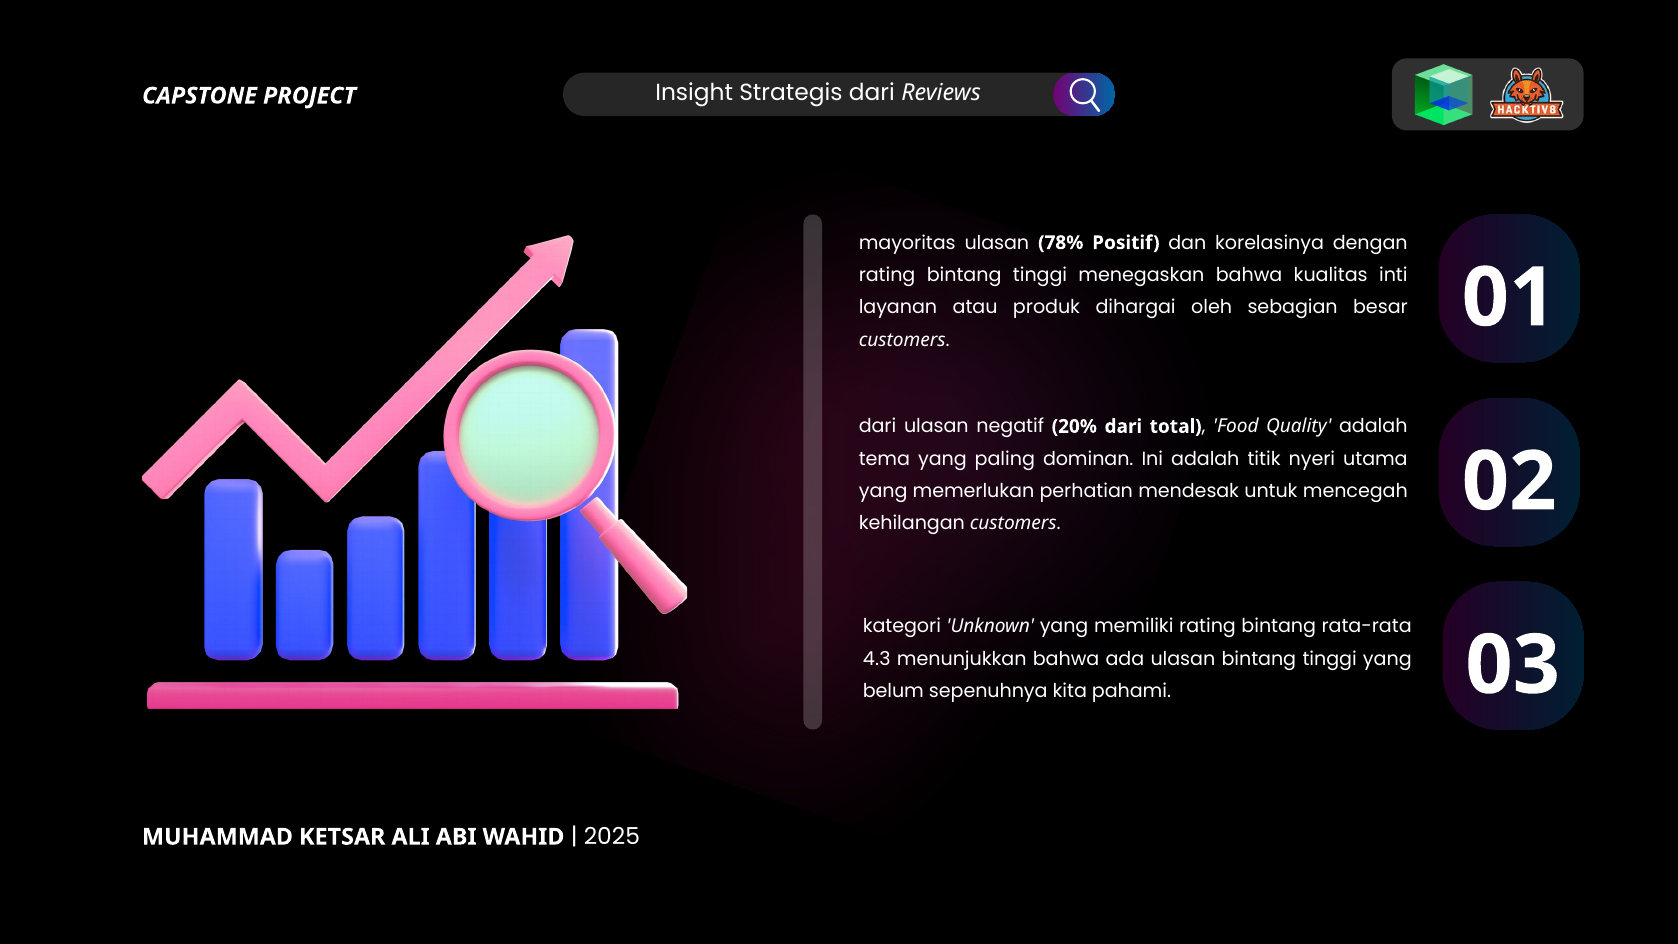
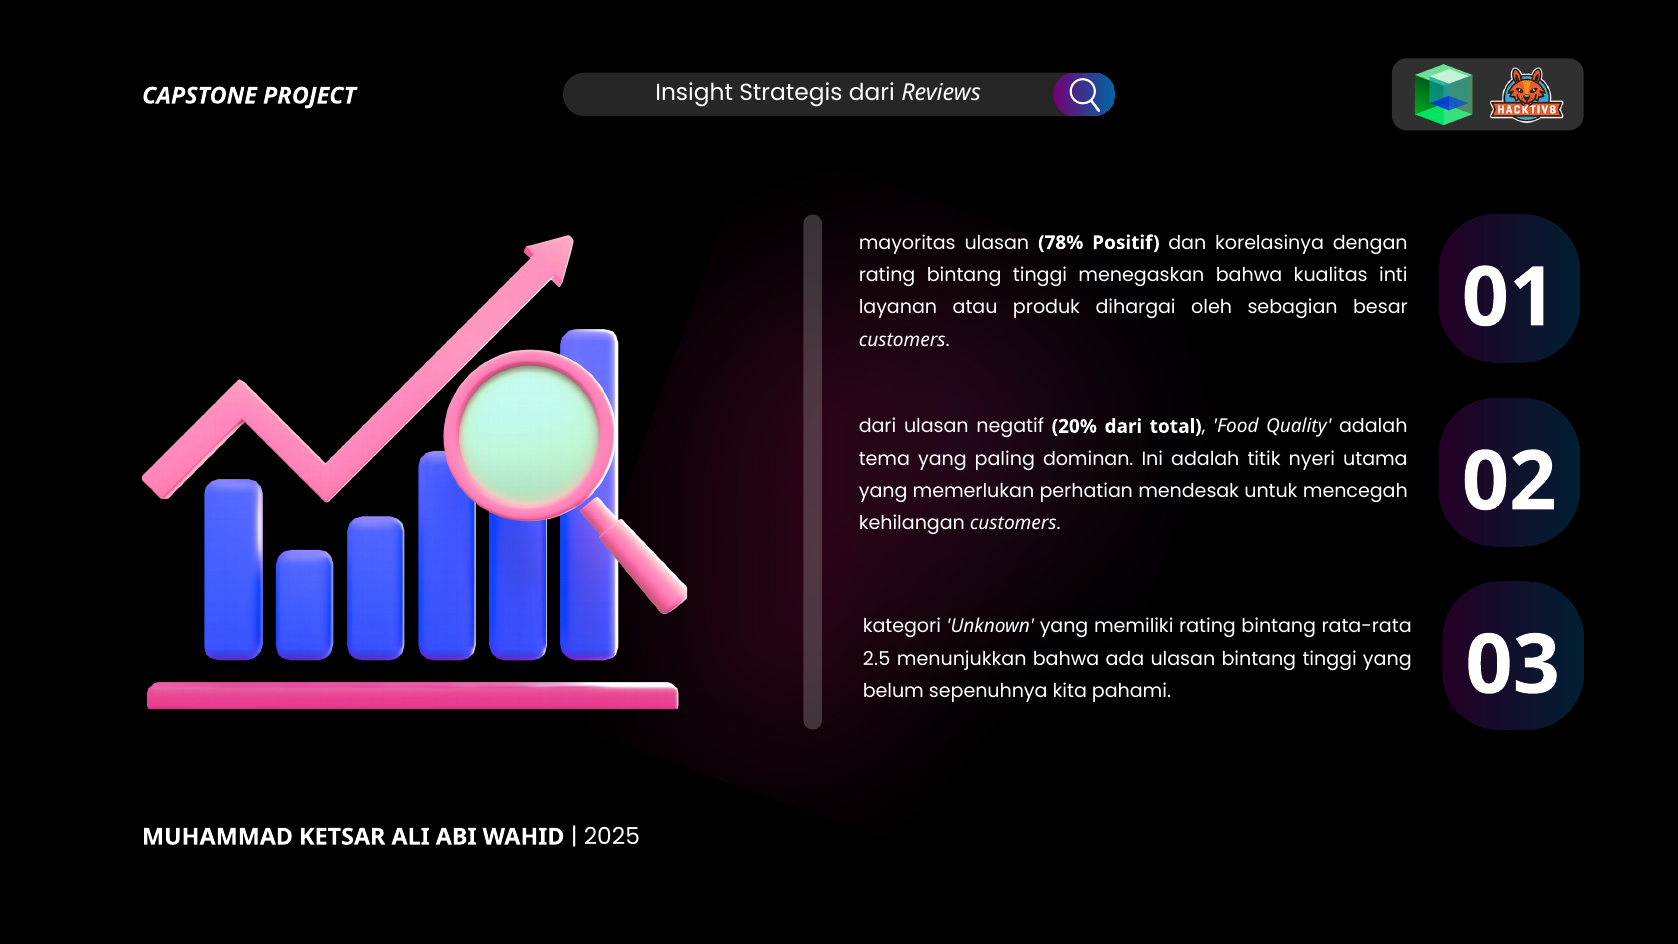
4.3: 4.3 -> 2.5 (877, 659)
